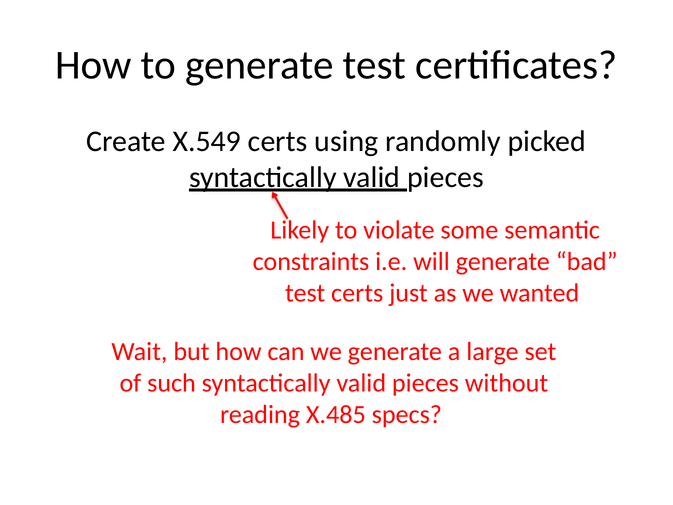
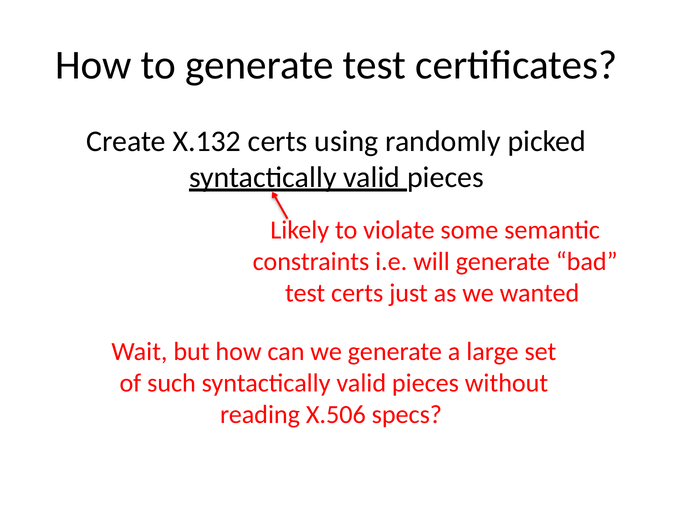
X.549: X.549 -> X.132 (207, 141)
X.485: X.485 -> X.506 (336, 414)
